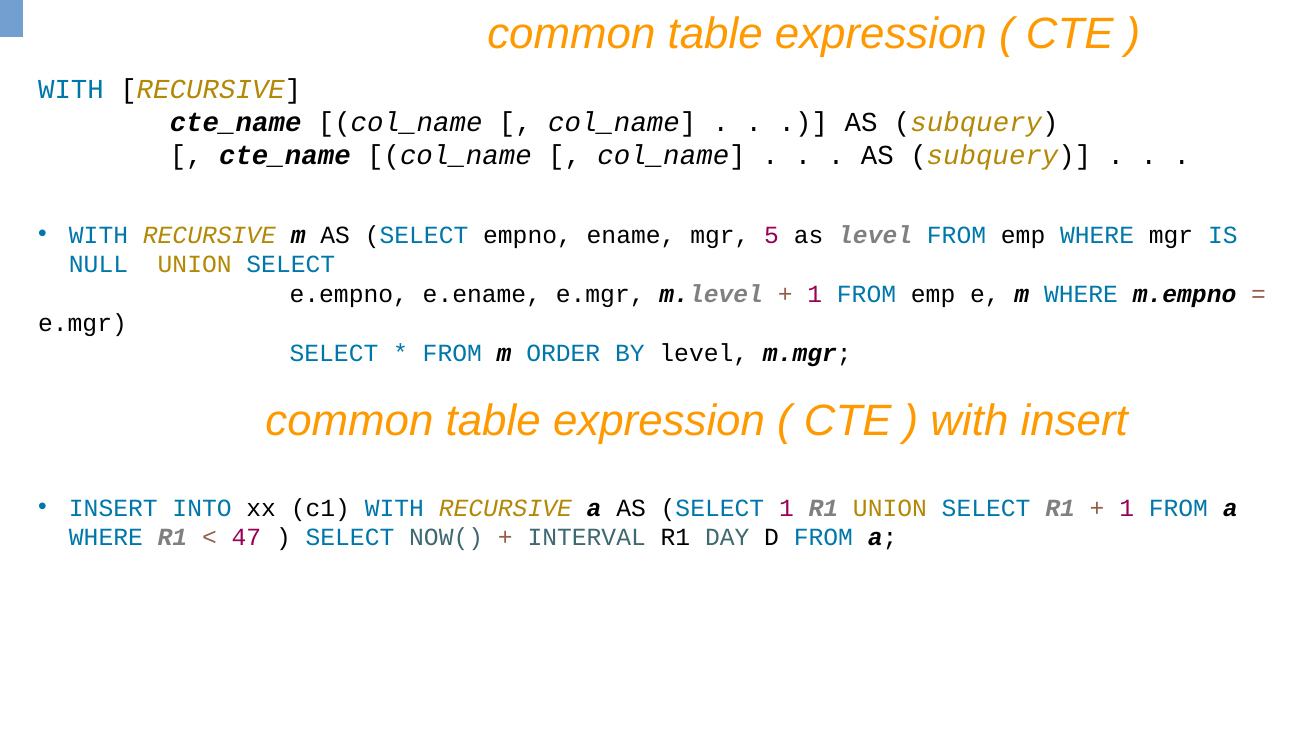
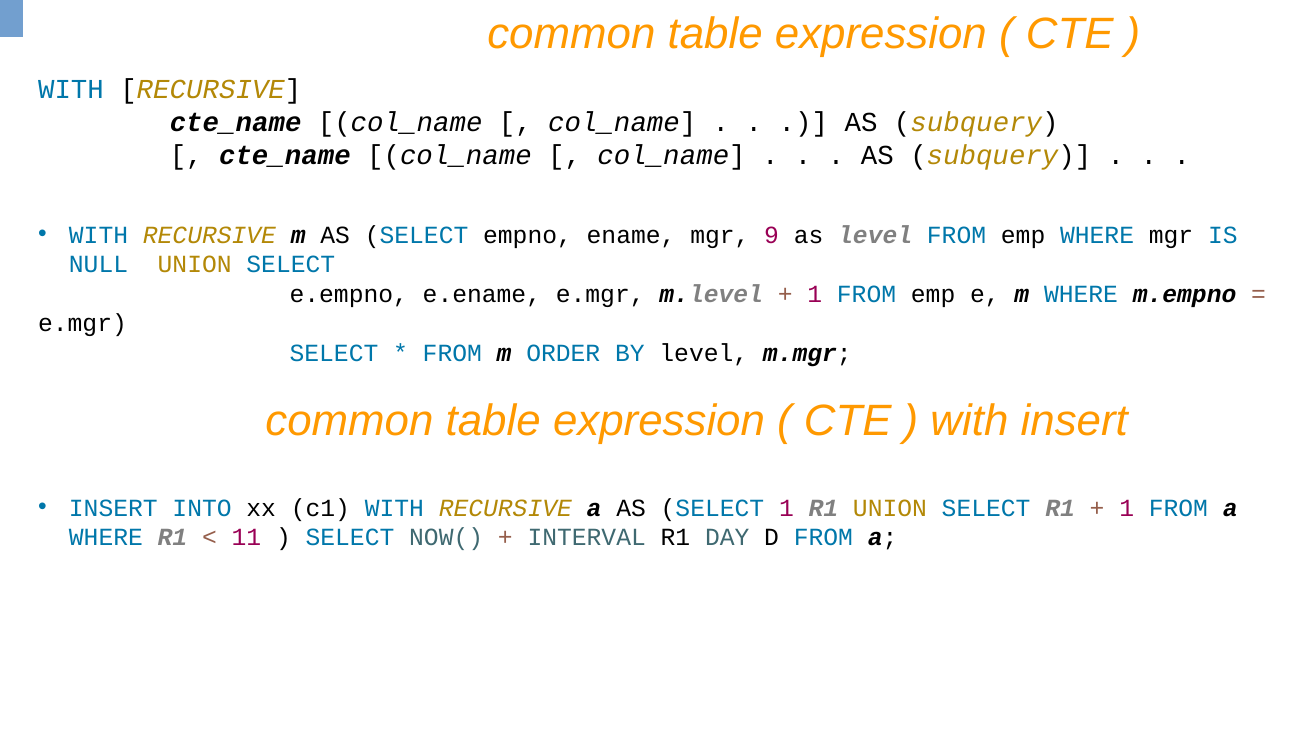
5: 5 -> 9 (772, 235)
47: 47 -> 11 (246, 537)
